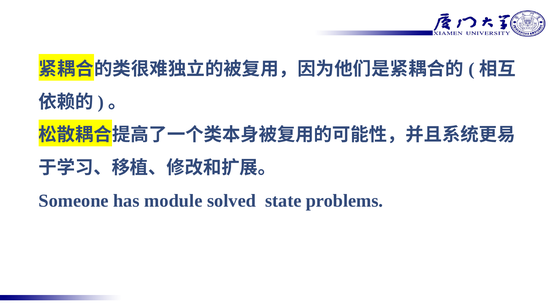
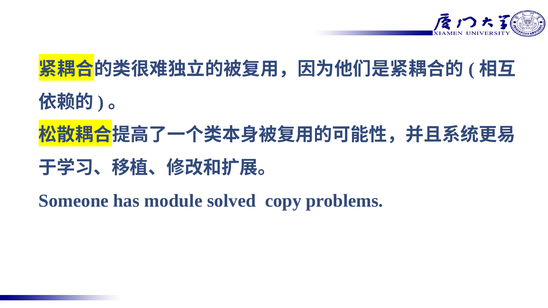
state: state -> copy (283, 201)
